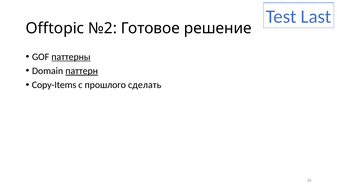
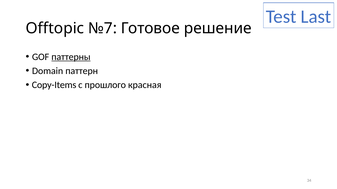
№2: №2 -> №7 (103, 28)
паттерн underline: present -> none (82, 71)
сделать: сделать -> красная (145, 85)
